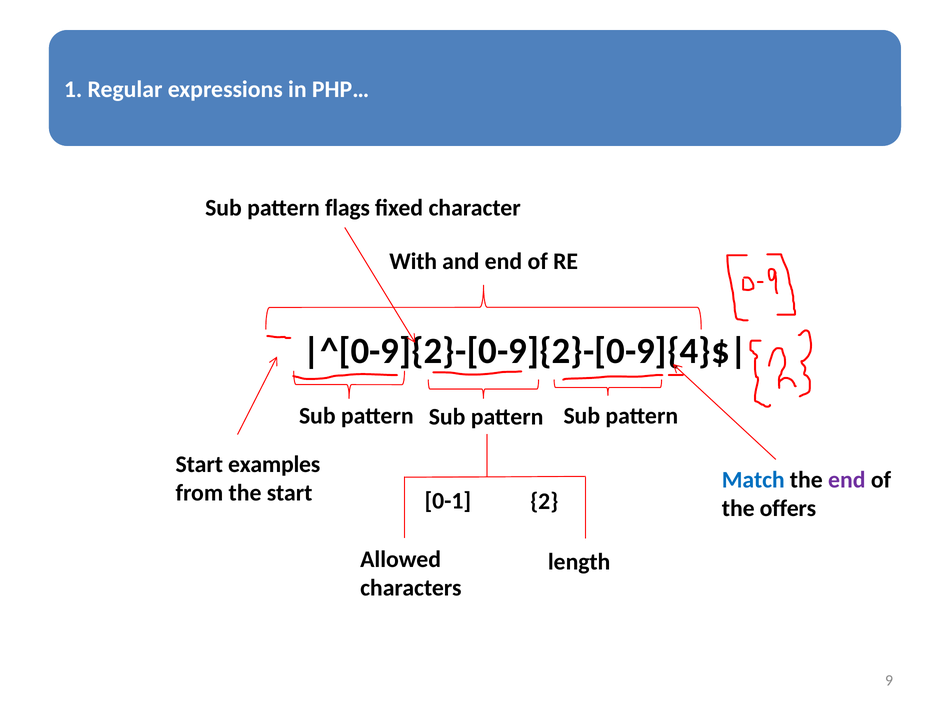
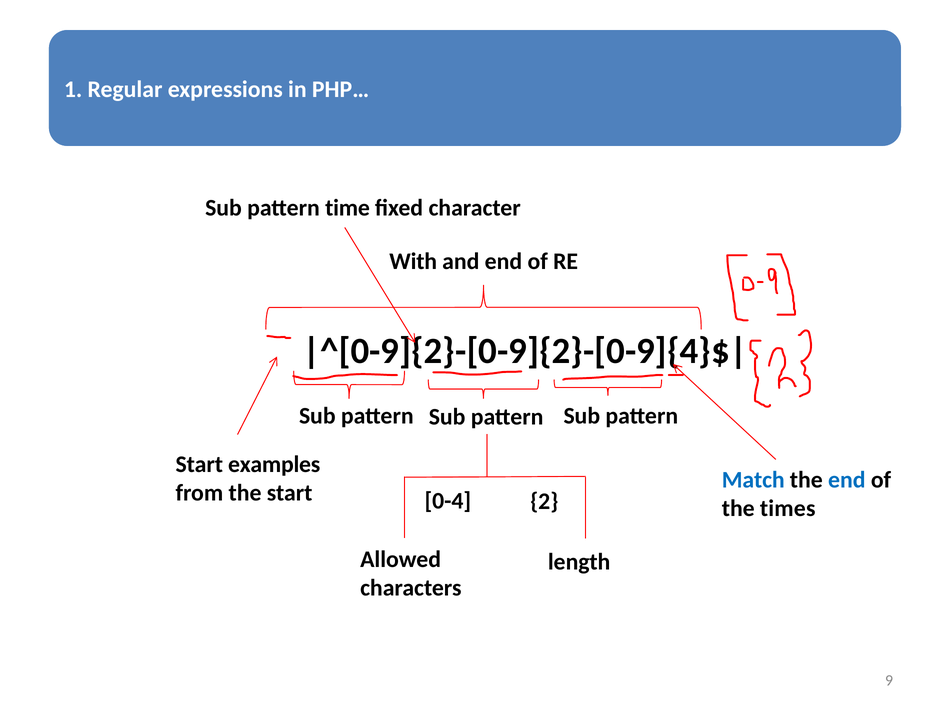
flags: flags -> time (347, 208)
end colour: purple -> blue (847, 480)
0-1: 0-1 -> 0-4 (448, 500)
offers: offers -> times (788, 508)
